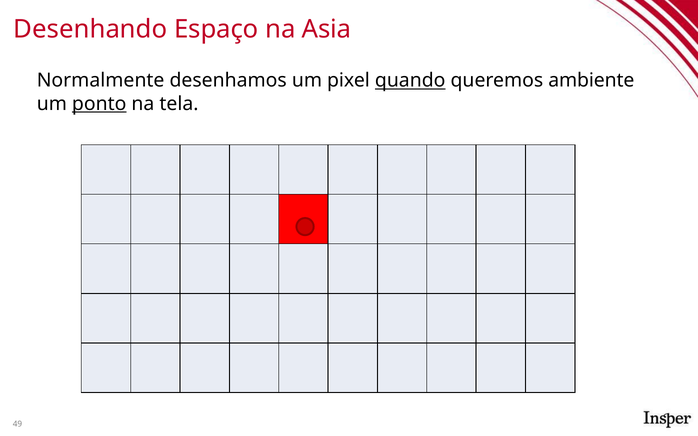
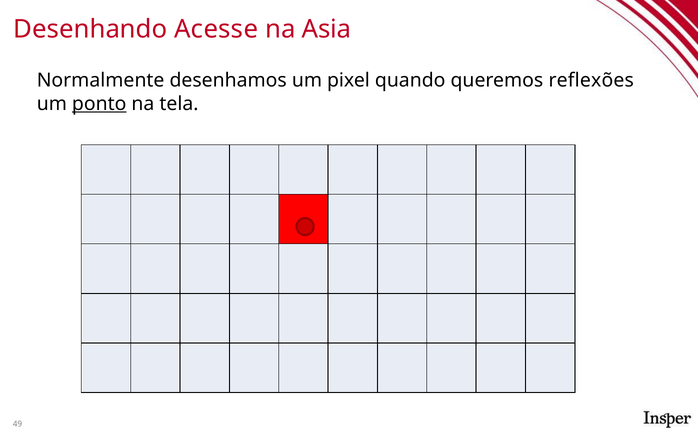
Espaço: Espaço -> Acesse (216, 29)
quando underline: present -> none (410, 81)
ambiente: ambiente -> reflexões (591, 81)
